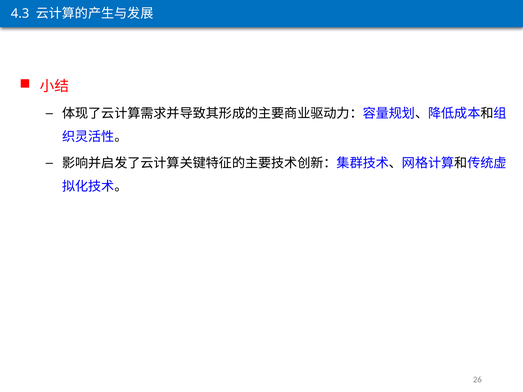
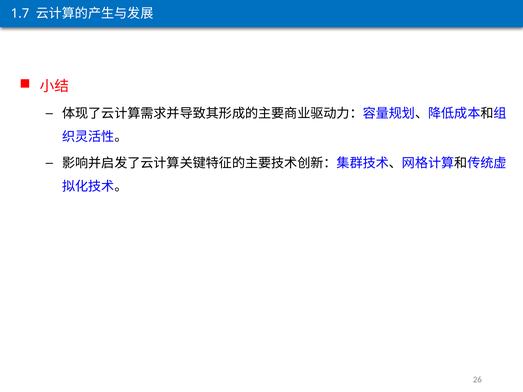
4.3: 4.3 -> 1.7 (20, 13)
